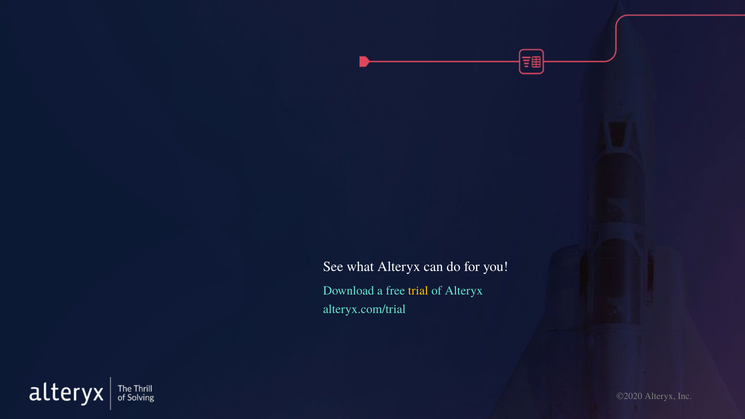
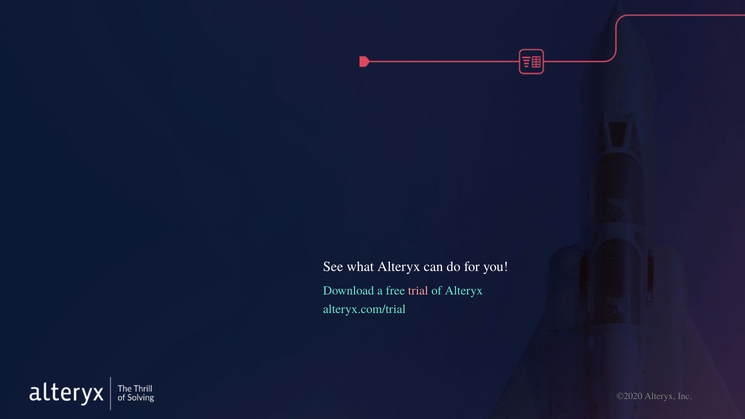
trial colour: yellow -> pink (418, 291)
